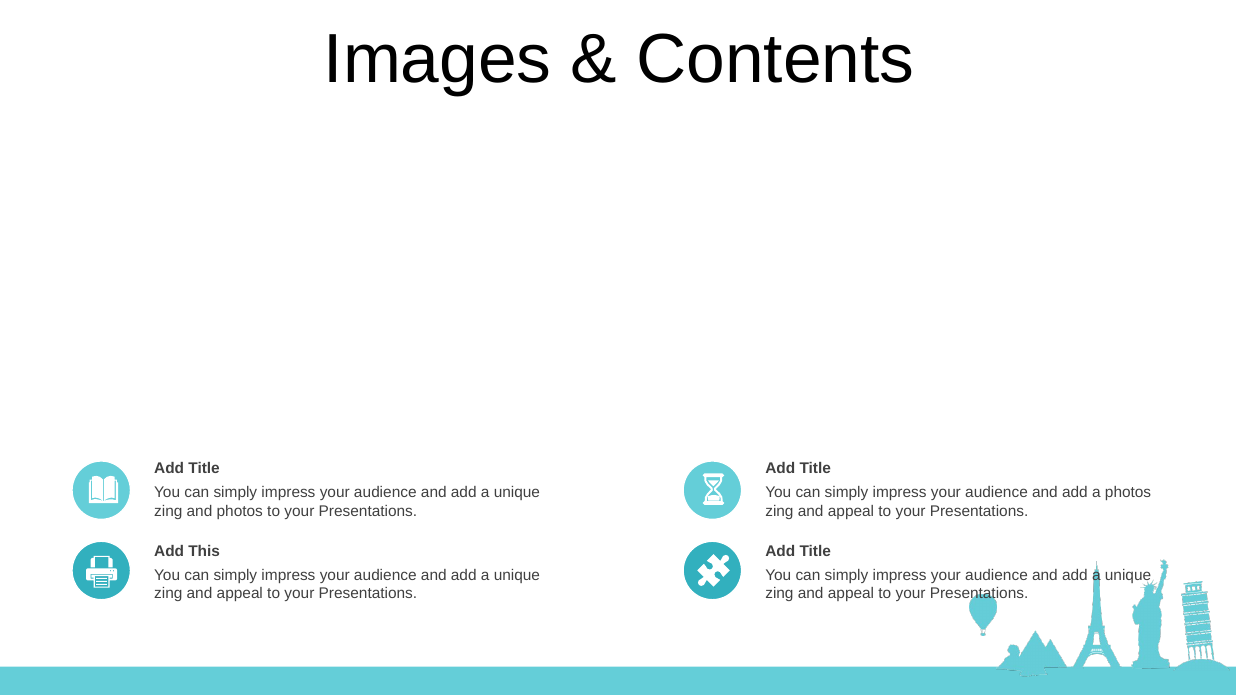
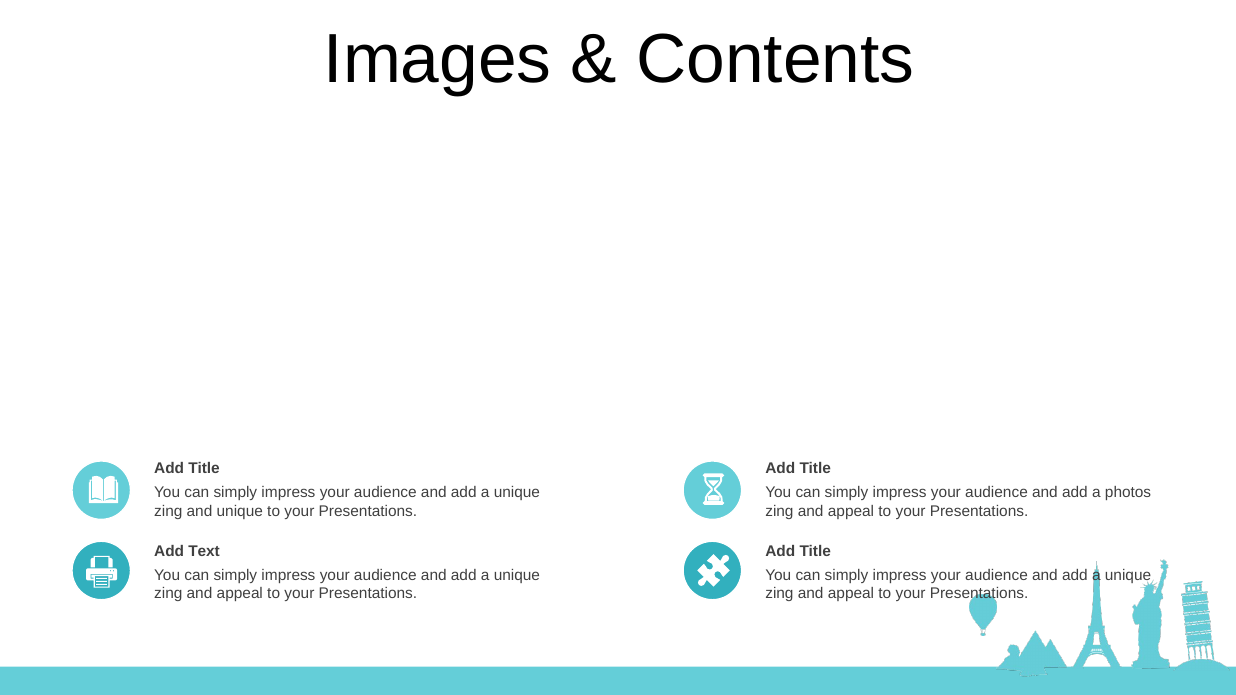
and photos: photos -> unique (240, 511)
This: This -> Text (204, 551)
